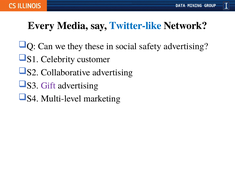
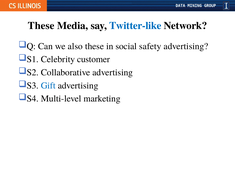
Every: Every -> These (41, 26)
they: they -> also (75, 46)
Gift colour: purple -> blue (48, 86)
